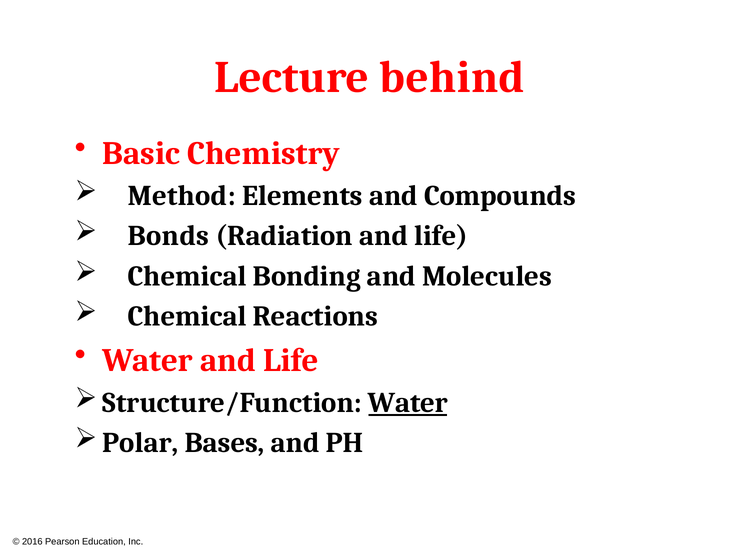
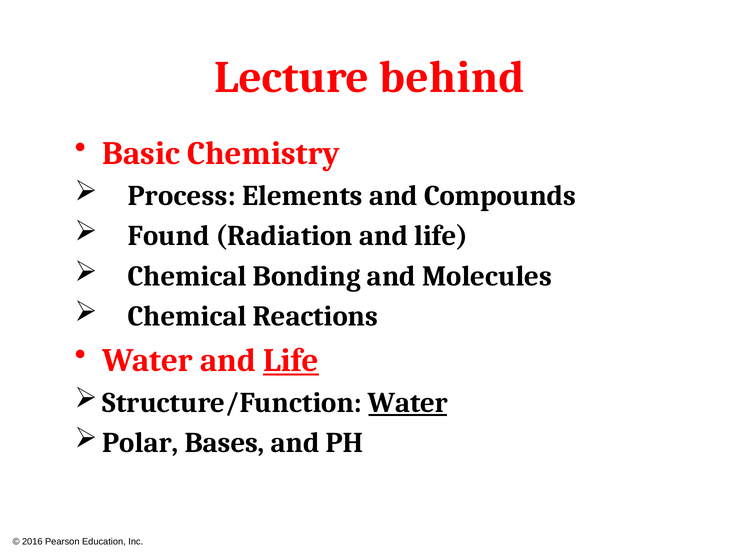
Method: Method -> Process (182, 196)
Bonds: Bonds -> Found (169, 236)
Life underline: none -> present (291, 360)
